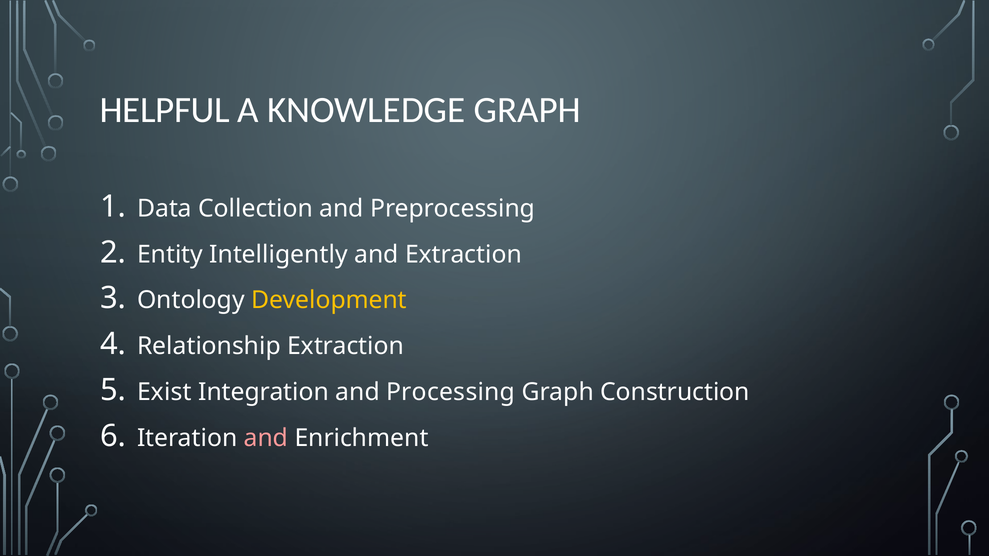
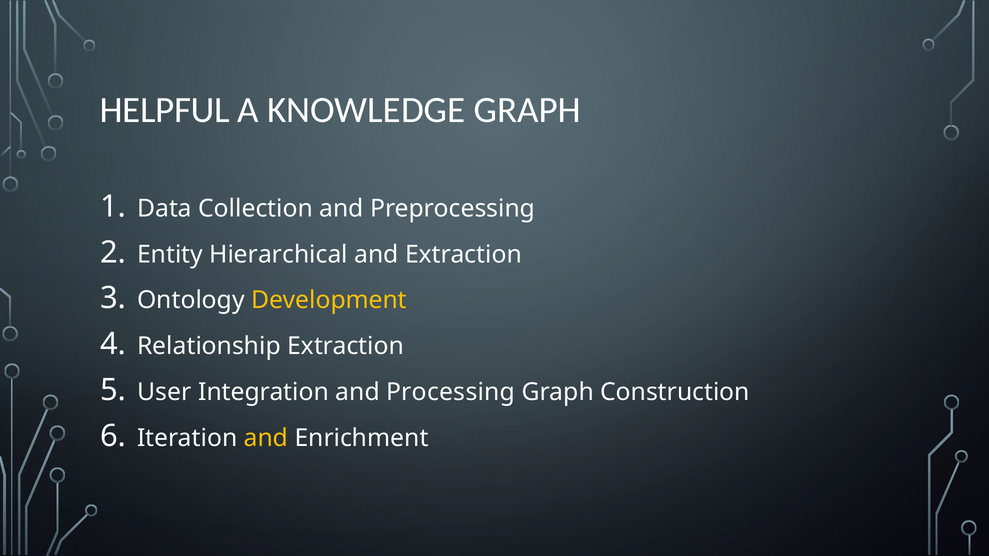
Intelligently: Intelligently -> Hierarchical (279, 255)
Exist: Exist -> User (164, 392)
and colour: pink -> yellow (266, 438)
